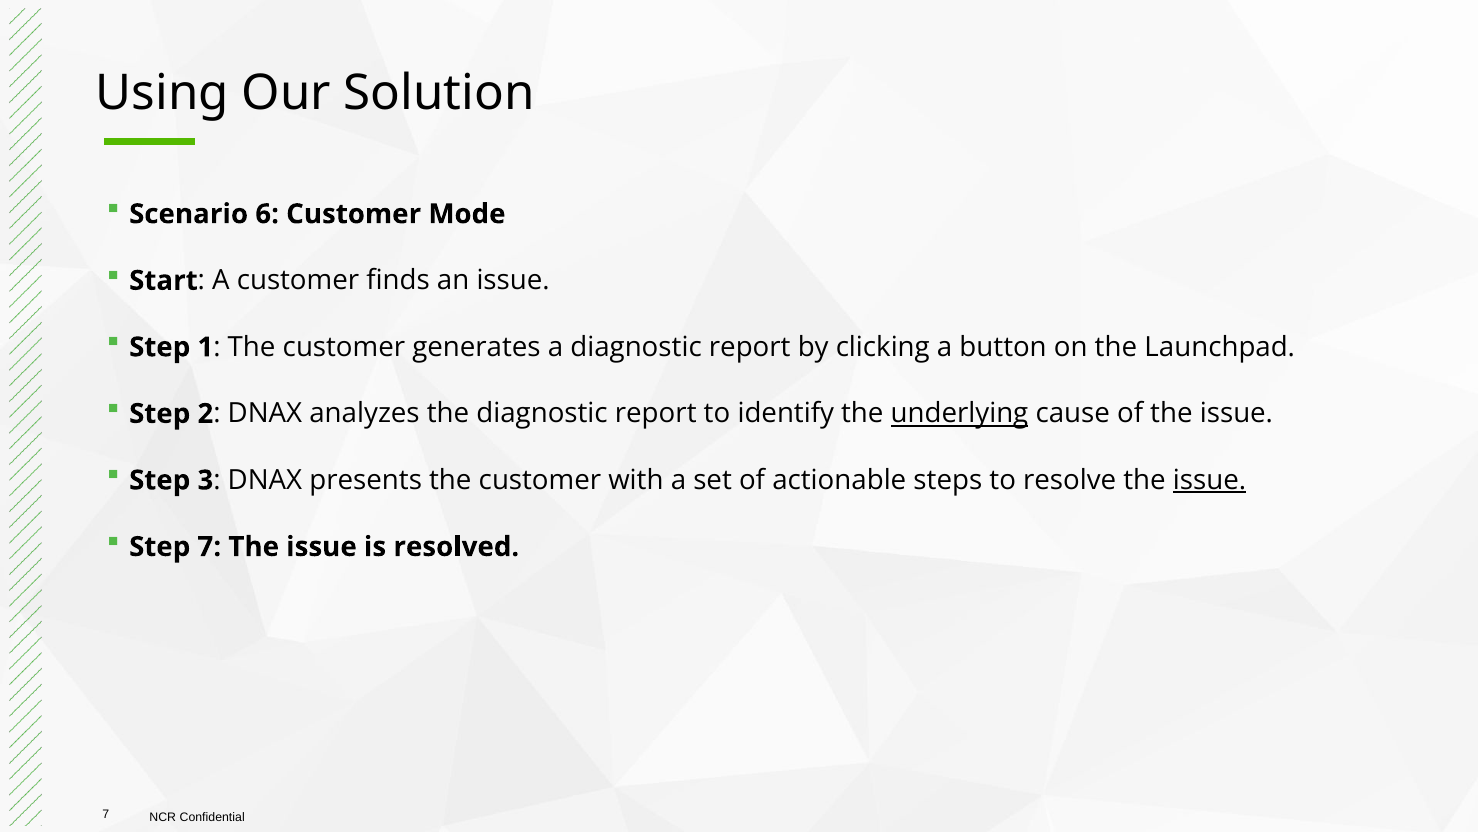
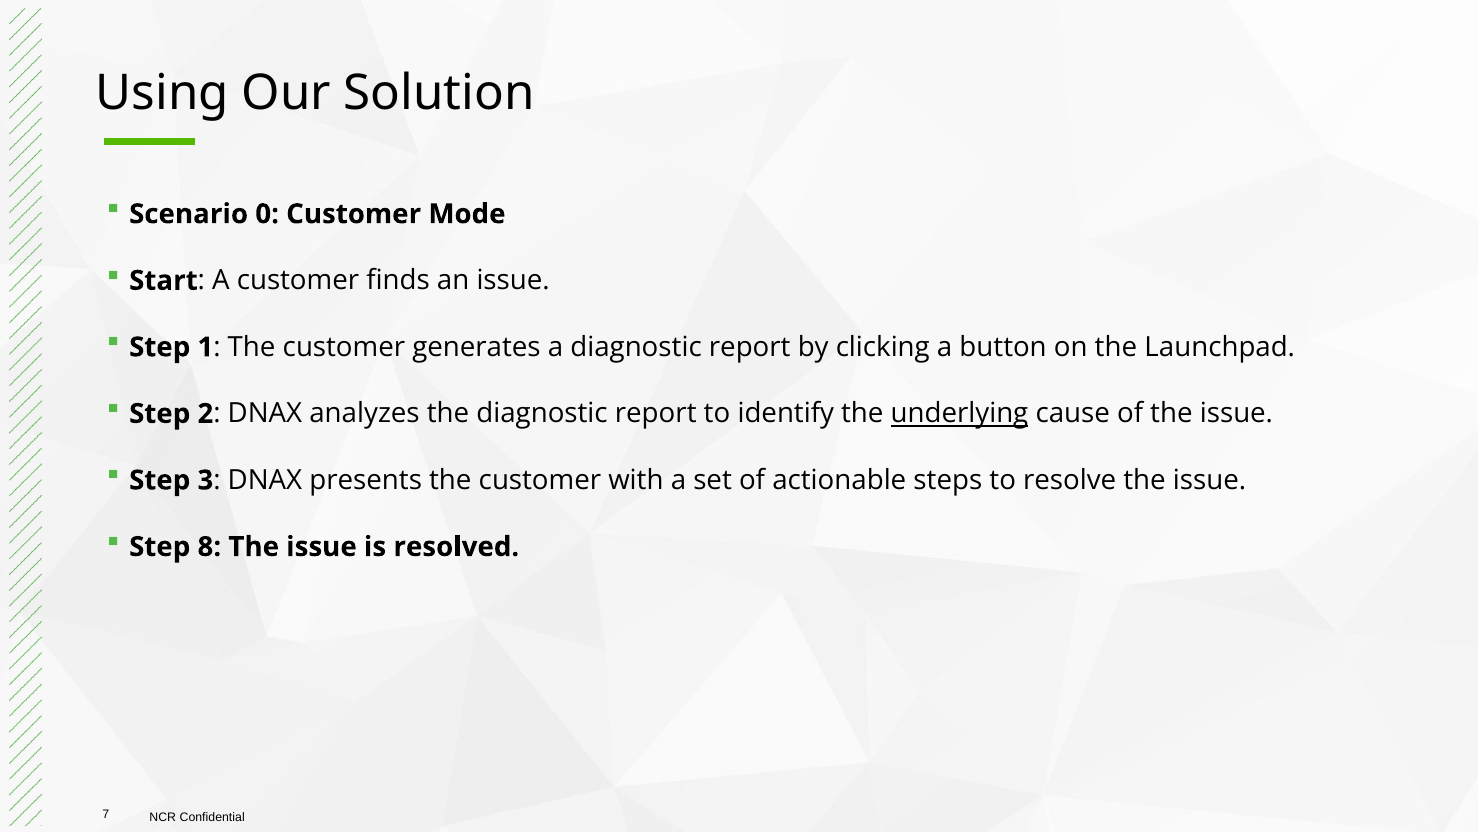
6: 6 -> 0 (267, 214)
issue underline: present -> none (1210, 480)
Step 7: 7 -> 8 (209, 546)
